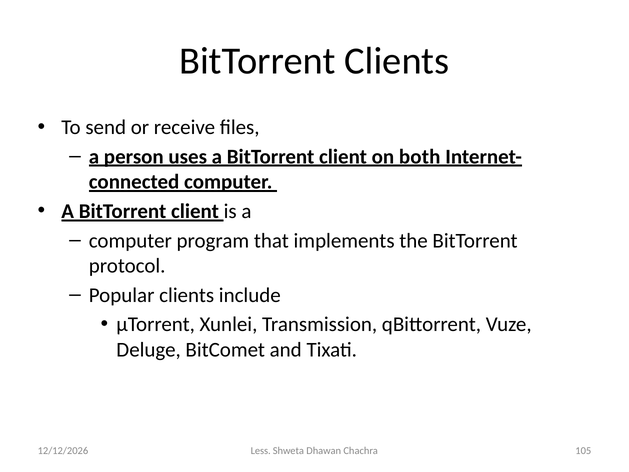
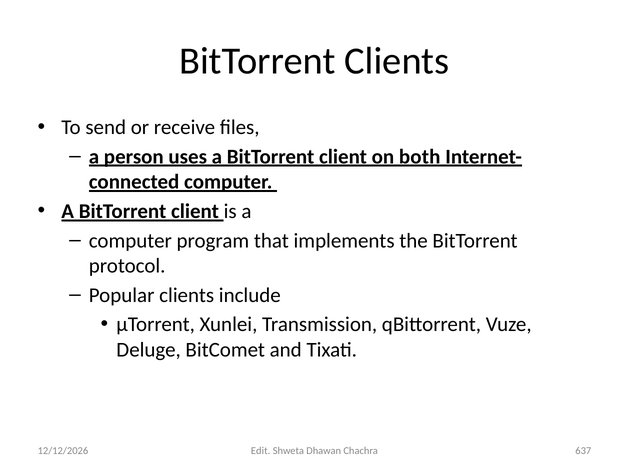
Less: Less -> Edit (261, 450)
105: 105 -> 637 (583, 450)
